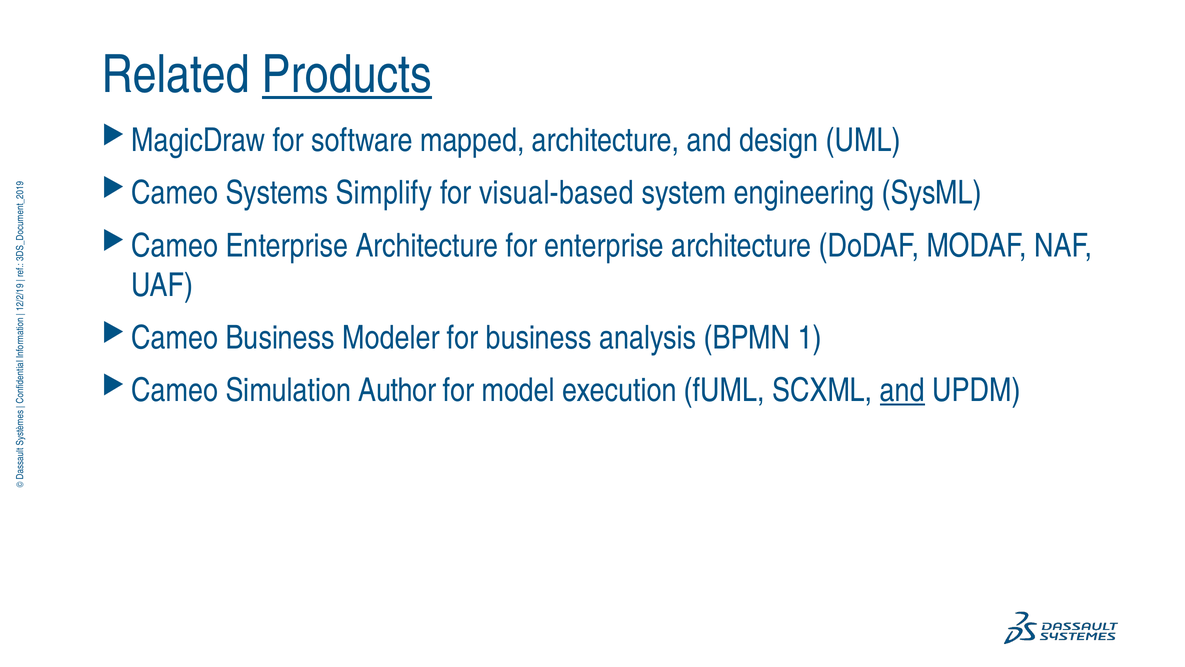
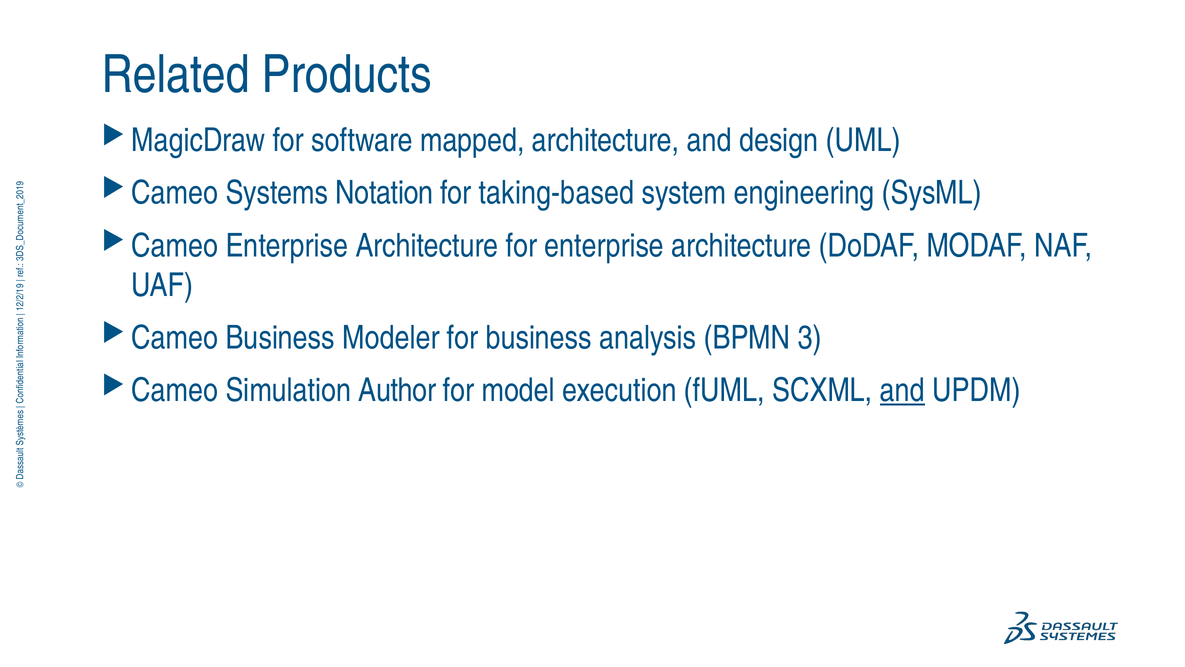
Products underline: present -> none (347, 75)
Simplify: Simplify -> Notation (384, 193)
visual-based: visual-based -> taking-based (557, 193)
BPMN 1: 1 -> 3 (810, 338)
